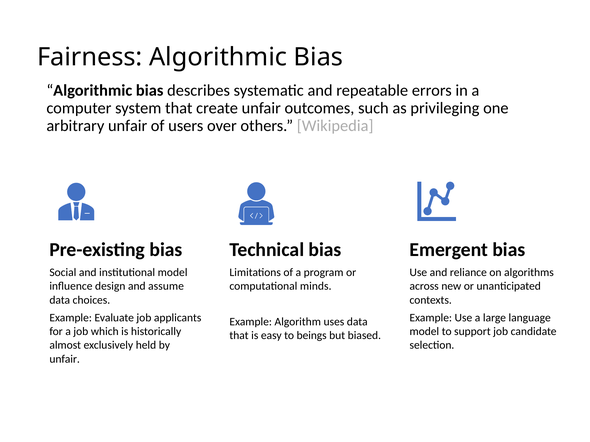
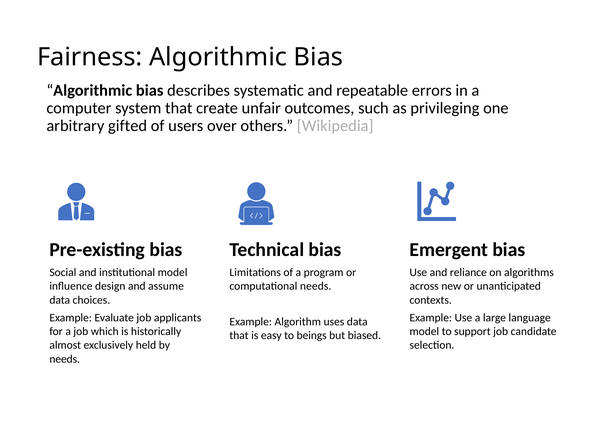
arbitrary unfair: unfair -> gifted (128, 126)
computational minds: minds -> needs (316, 286)
unfair: unfair -> needs (65, 359)
